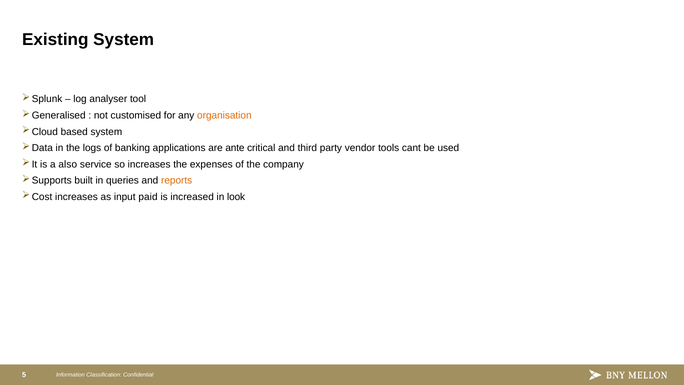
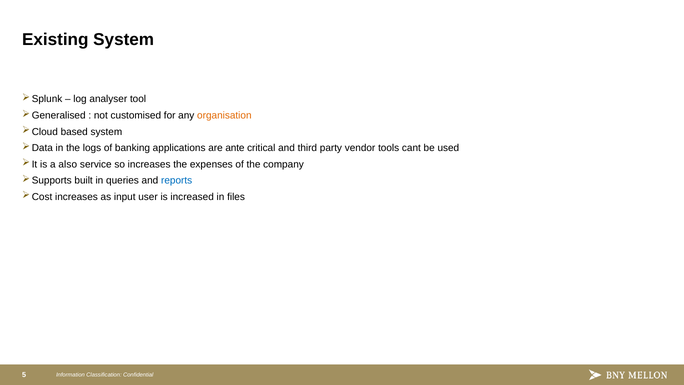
reports colour: orange -> blue (177, 180)
paid: paid -> user (148, 197)
look: look -> files (236, 197)
